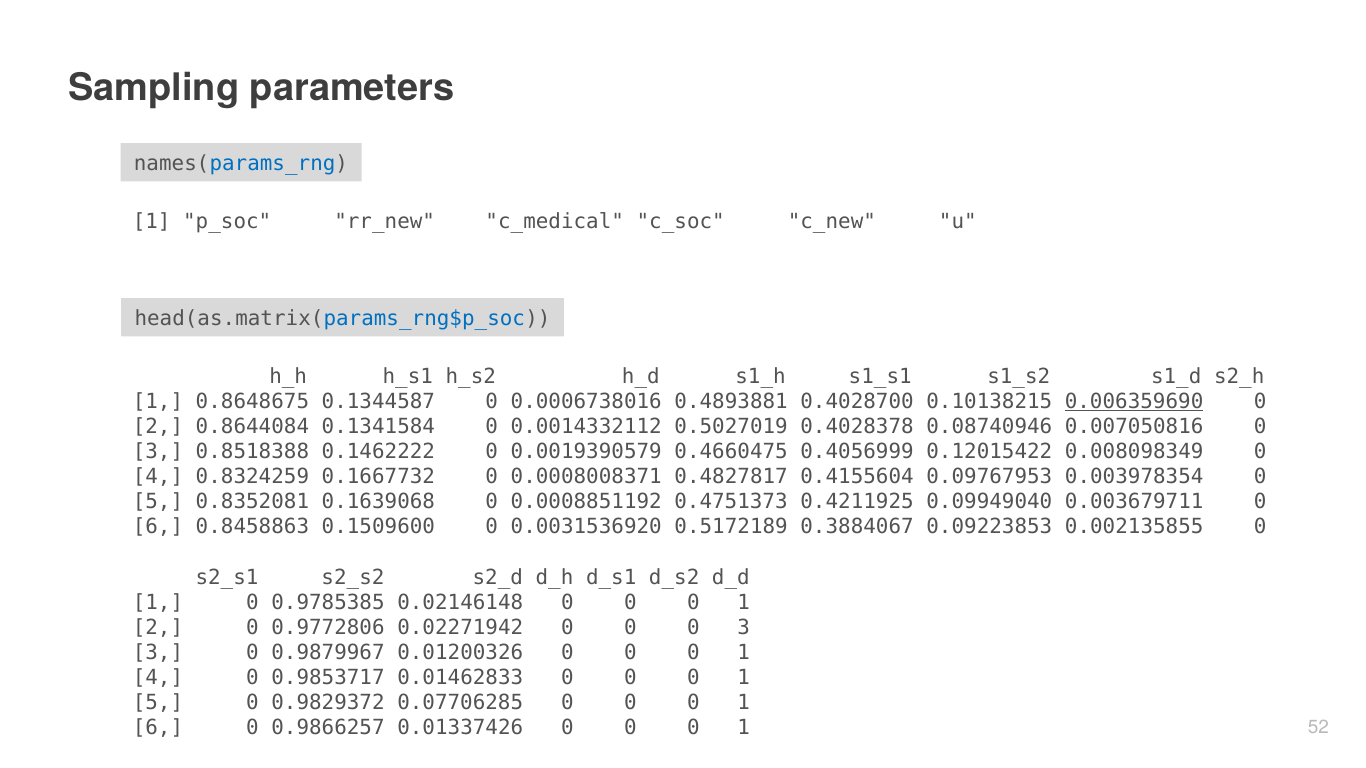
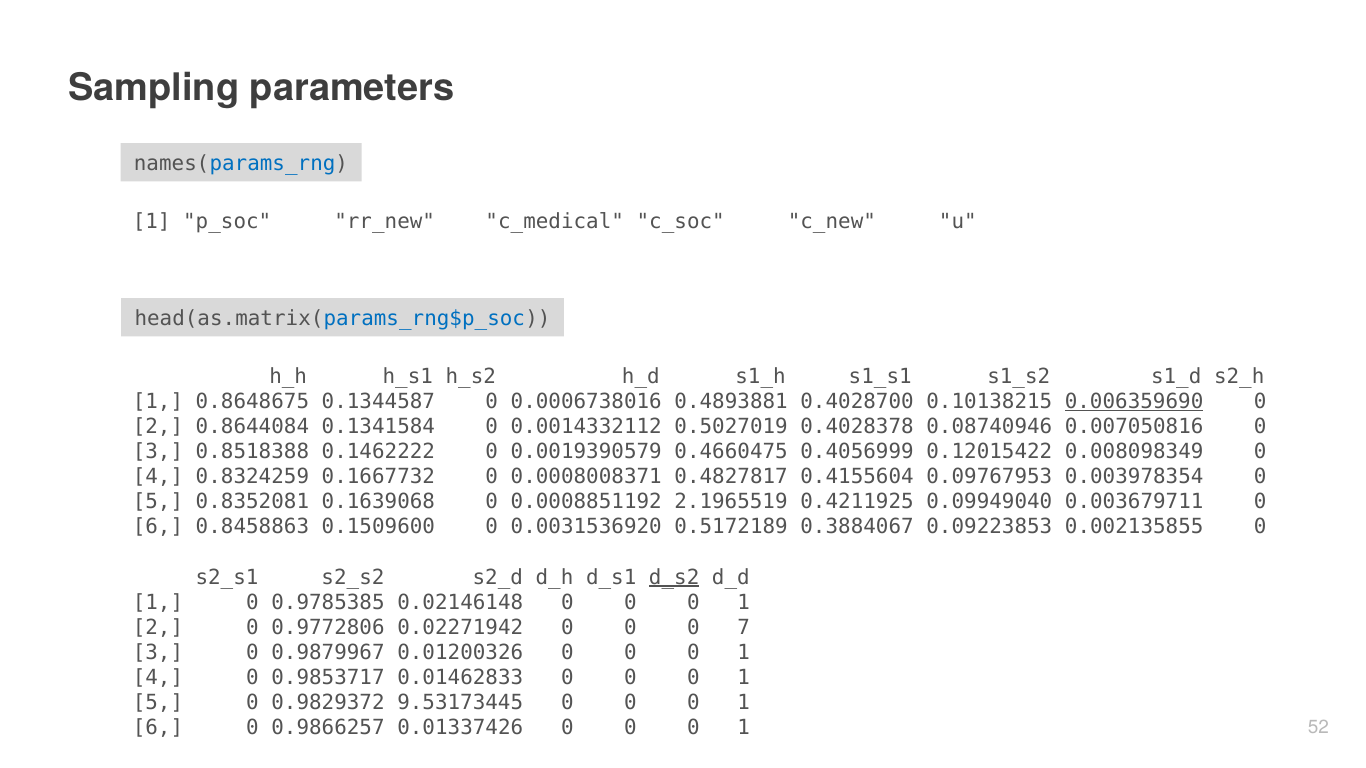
0.4751373: 0.4751373 -> 2.1965519 (731, 502)
d_s2 underline: none -> present (674, 577)
0 0 3: 3 -> 7 (744, 628)
0.07706285: 0.07706285 -> 9.53173445 (460, 703)
